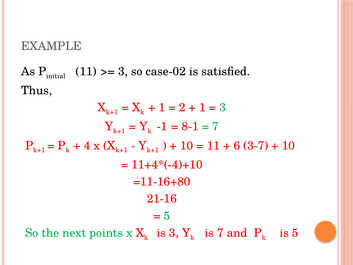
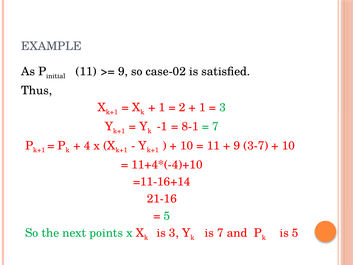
3: 3 -> 9 (123, 71)
6: 6 -> 9 (237, 146)
=11-16+80: =11-16+80 -> =11-16+14 (162, 182)
